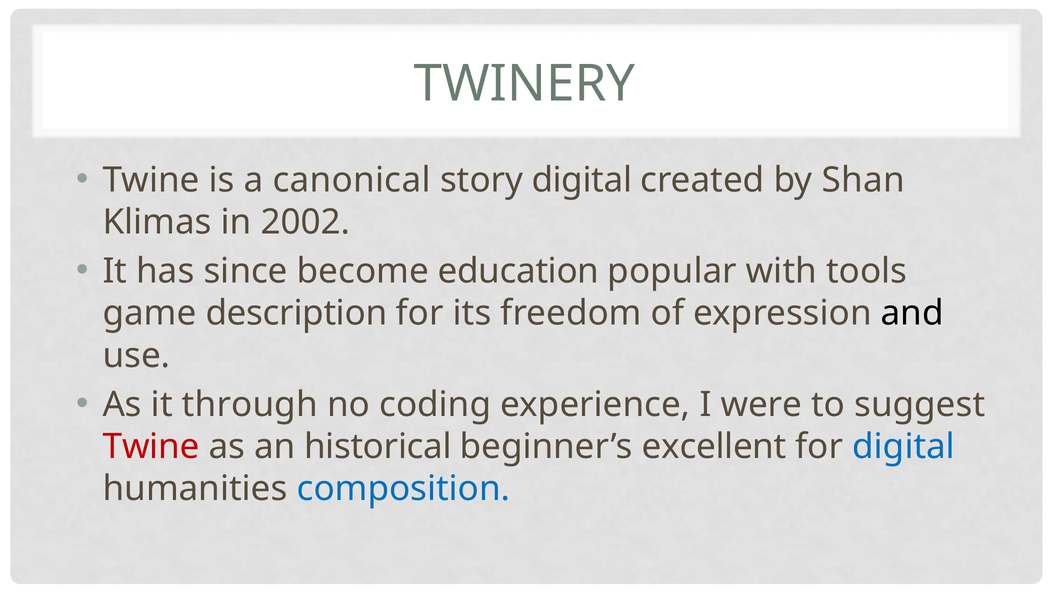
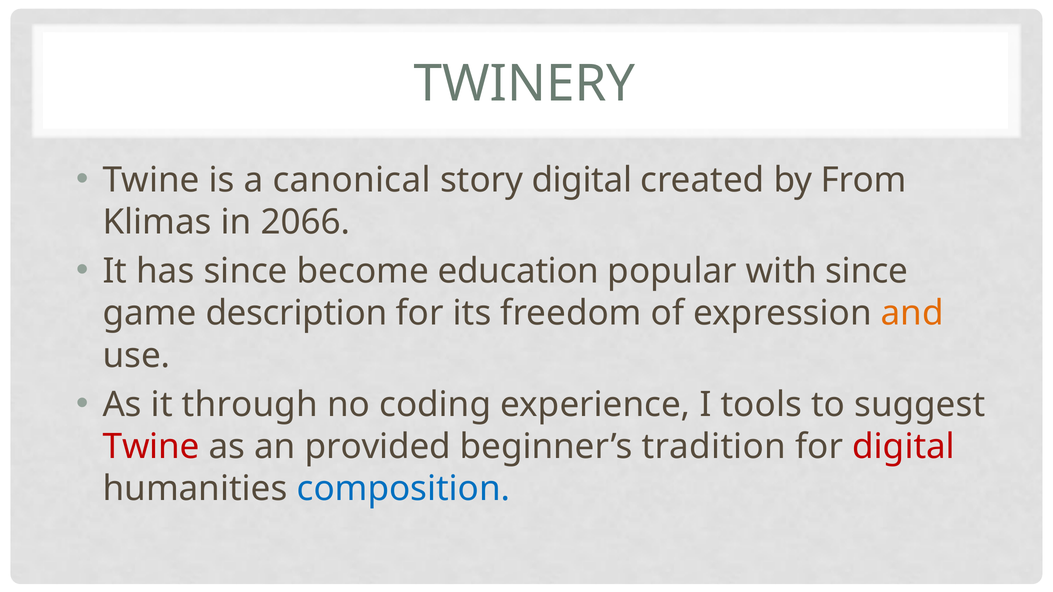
Shan: Shan -> From (864, 180)
2002: 2002 -> 2066 (306, 222)
with tools: tools -> since (867, 271)
and colour: black -> orange (912, 314)
were: were -> tools (761, 405)
historical: historical -> provided (378, 447)
excellent: excellent -> tradition (714, 447)
digital colour: blue -> red (904, 447)
